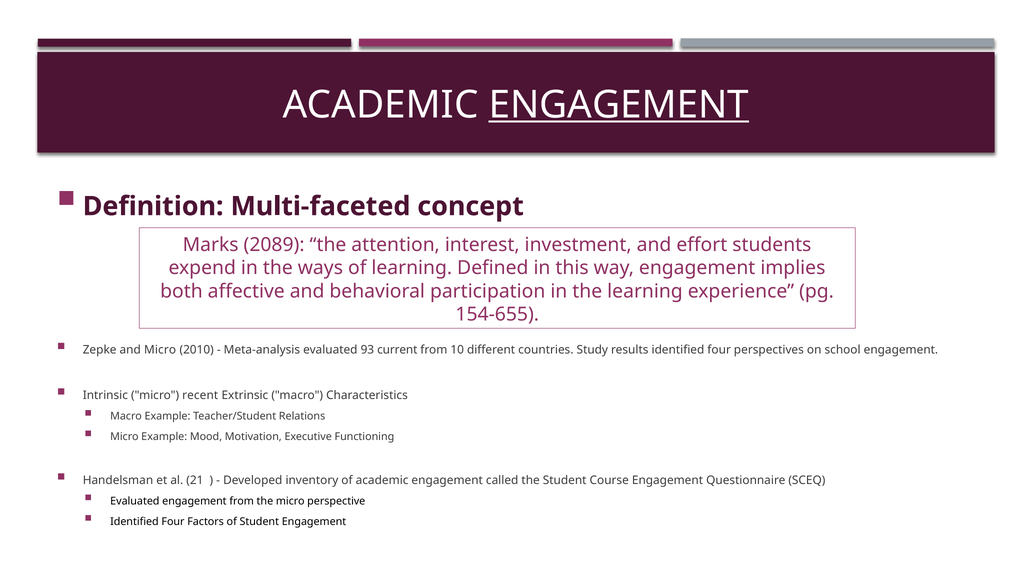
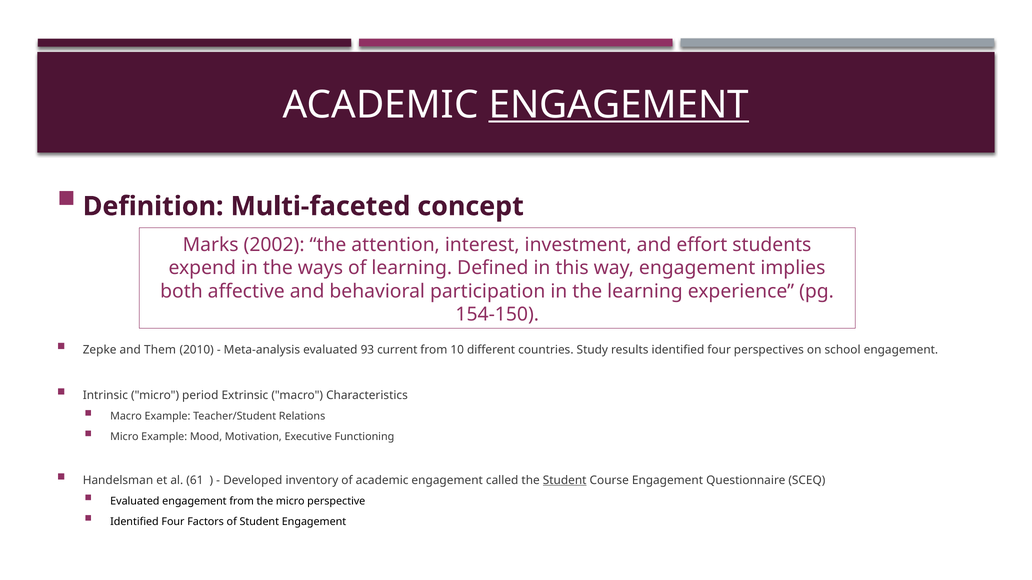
2089: 2089 -> 2002 (274, 245)
154-655: 154-655 -> 154-150 (497, 315)
and Micro: Micro -> Them (160, 350)
recent: recent -> period (200, 396)
21: 21 -> 61 (195, 481)
Student underline: none -> present (565, 481)
